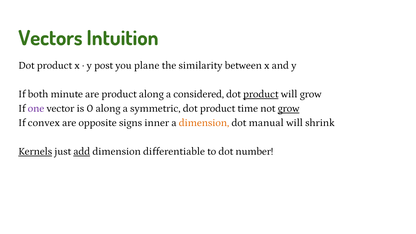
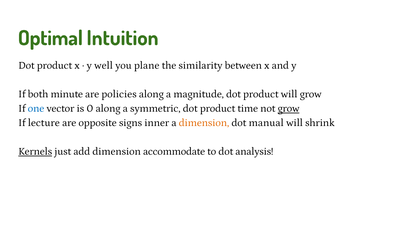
Vectors: Vectors -> Optimal (50, 38)
post: post -> well (104, 65)
are product: product -> policies (119, 94)
considered: considered -> magnitude (199, 94)
product underline: present -> none (261, 94)
one colour: purple -> blue (36, 108)
convex: convex -> lecture (44, 123)
add underline: present -> none (82, 152)
differentiable: differentiable -> accommodate (174, 152)
number: number -> analysis (254, 152)
